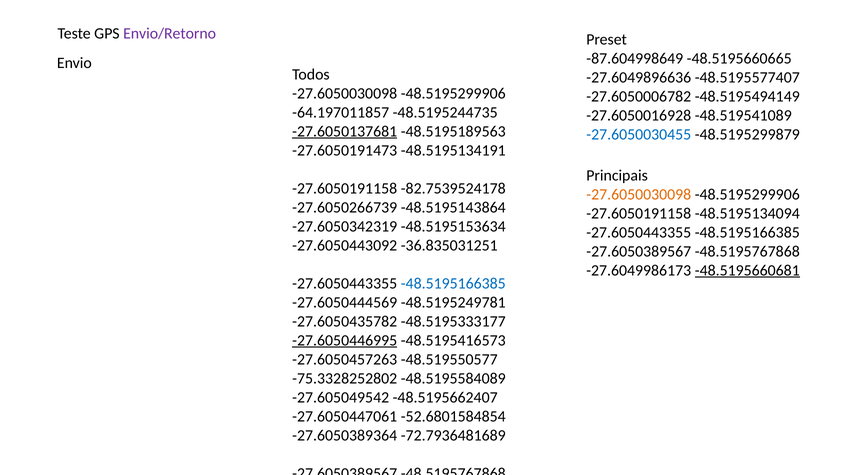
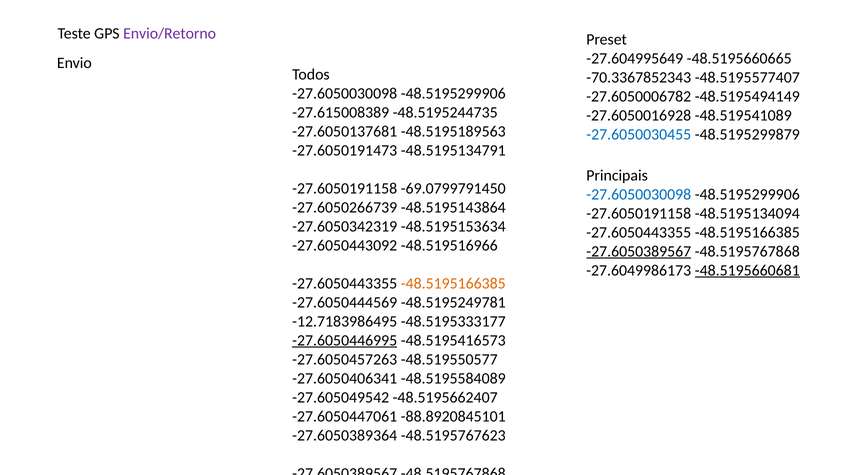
-87.604998649: -87.604998649 -> -27.604995649 (635, 58)
-27.6049896636: -27.6049896636 -> -70.3367852343 (639, 77)
-64.197011857: -64.197011857 -> -27.615008389 (341, 112)
-27.6050137681 underline: present -> none (345, 131)
-48.5195134191: -48.5195134191 -> -48.5195134791 (453, 150)
-82.7539524178: -82.7539524178 -> -69.0799791450 (453, 188)
-27.6050030098 colour: orange -> blue (639, 194)
-36.835031251: -36.835031251 -> -48.519516966 (449, 245)
-27.6050389567 underline: none -> present (639, 251)
-48.5195166385 colour: blue -> orange (453, 283)
-27.6050435782: -27.6050435782 -> -12.7183986495 (345, 321)
-75.3328252802: -75.3328252802 -> -27.6050406341 (345, 378)
-52.6801584854: -52.6801584854 -> -88.8920845101 (453, 416)
-72.7936481689: -72.7936481689 -> -48.5195767623 (453, 435)
